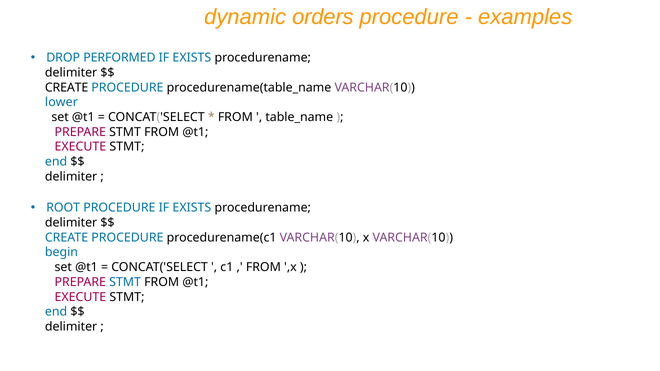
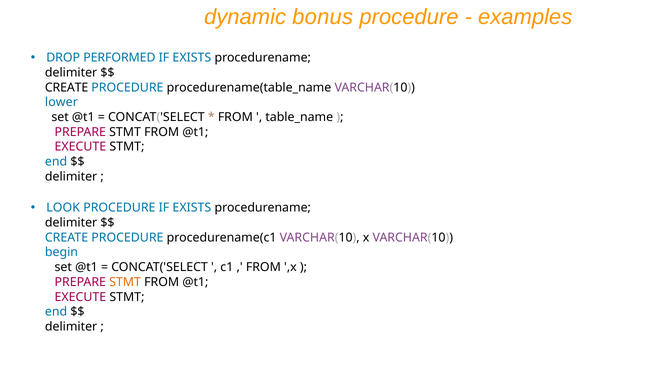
orders: orders -> bonus (323, 17)
ROOT: ROOT -> LOOK (63, 208)
STMT colour: blue -> orange (125, 282)
